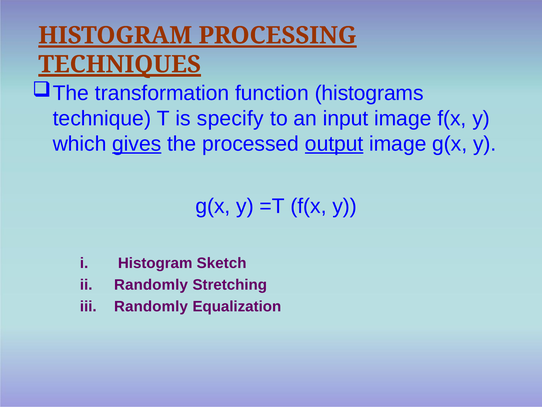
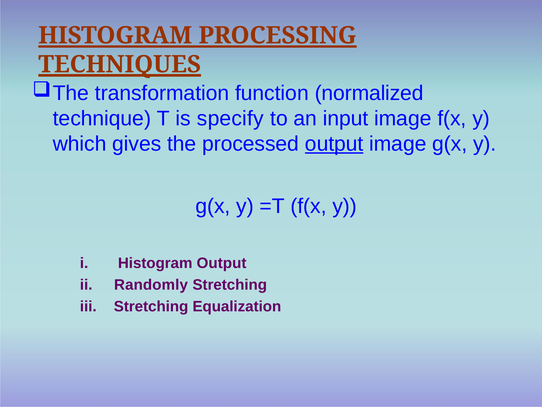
histograms: histograms -> normalized (369, 93)
gives underline: present -> none (137, 144)
Histogram Sketch: Sketch -> Output (222, 263)
Randomly: Randomly -> Stretching (151, 306)
